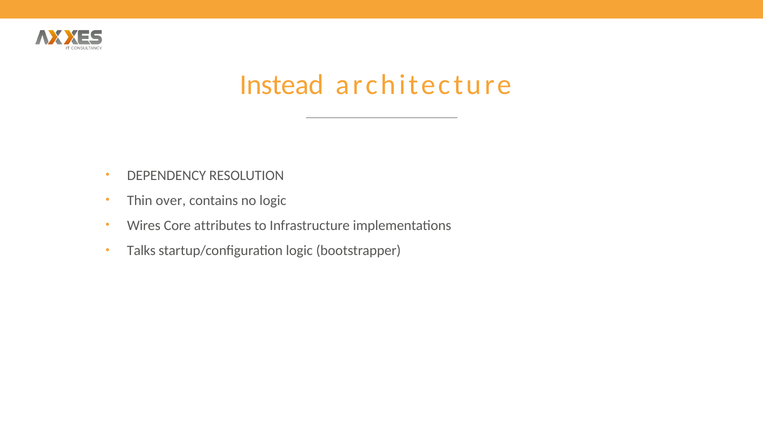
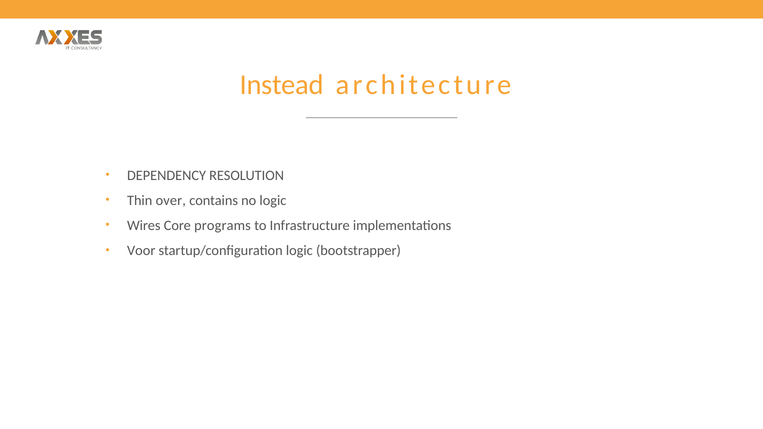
attributes: attributes -> programs (222, 226)
Talks: Talks -> Voor (141, 251)
